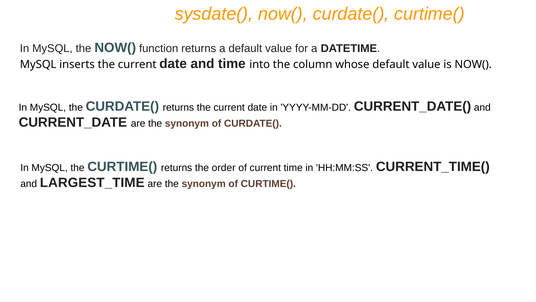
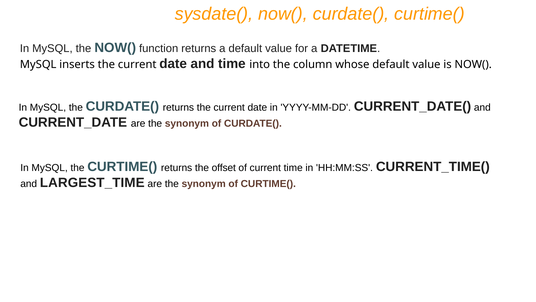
order: order -> offset (224, 167)
